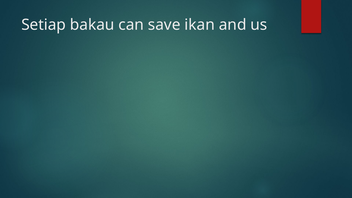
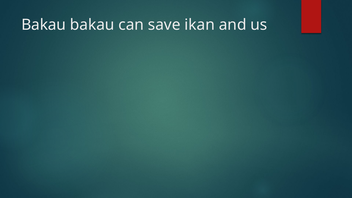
Setiap: Setiap -> Bakau (44, 25)
